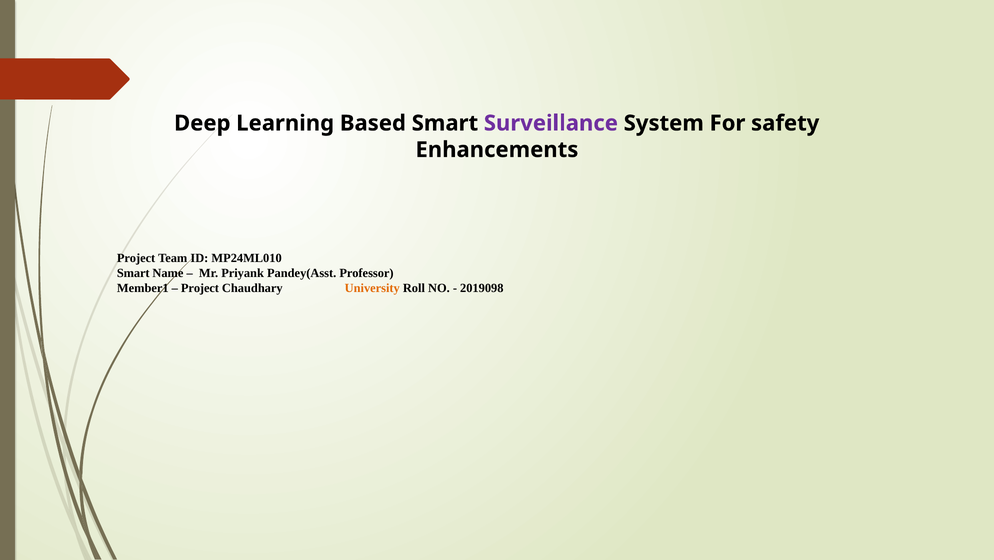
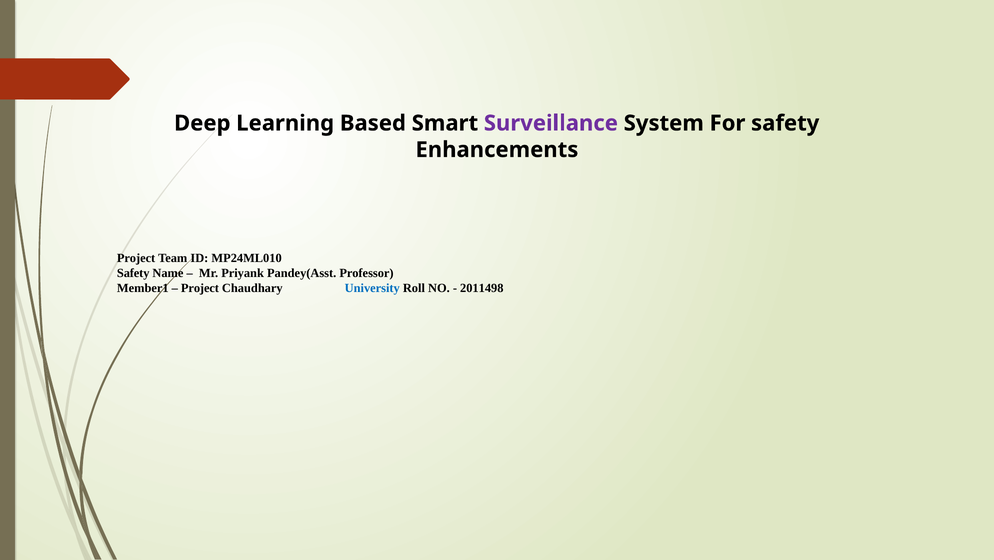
Smart: Smart -> Safety (133, 273)
University colour: orange -> blue (372, 288)
2019098: 2019098 -> 2011498 (482, 288)
